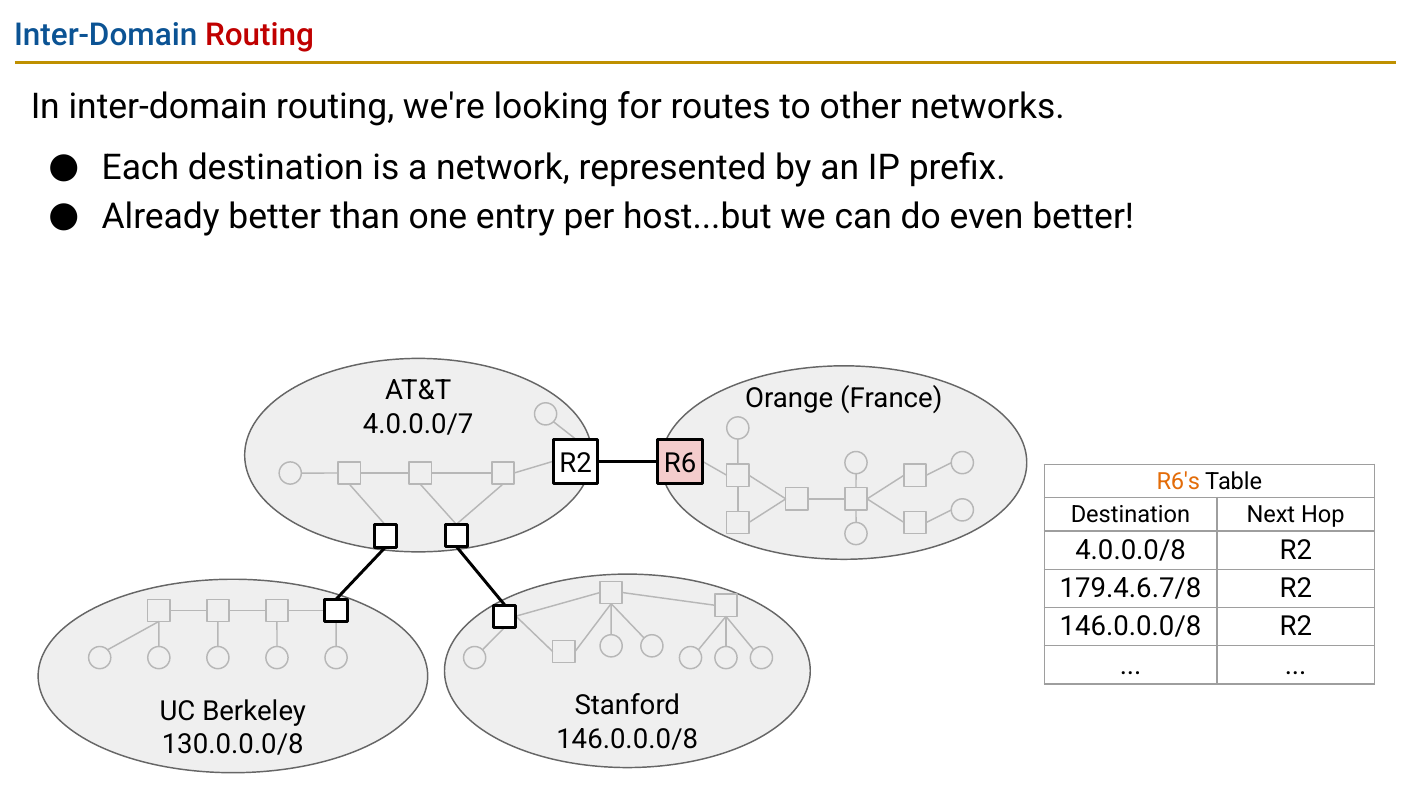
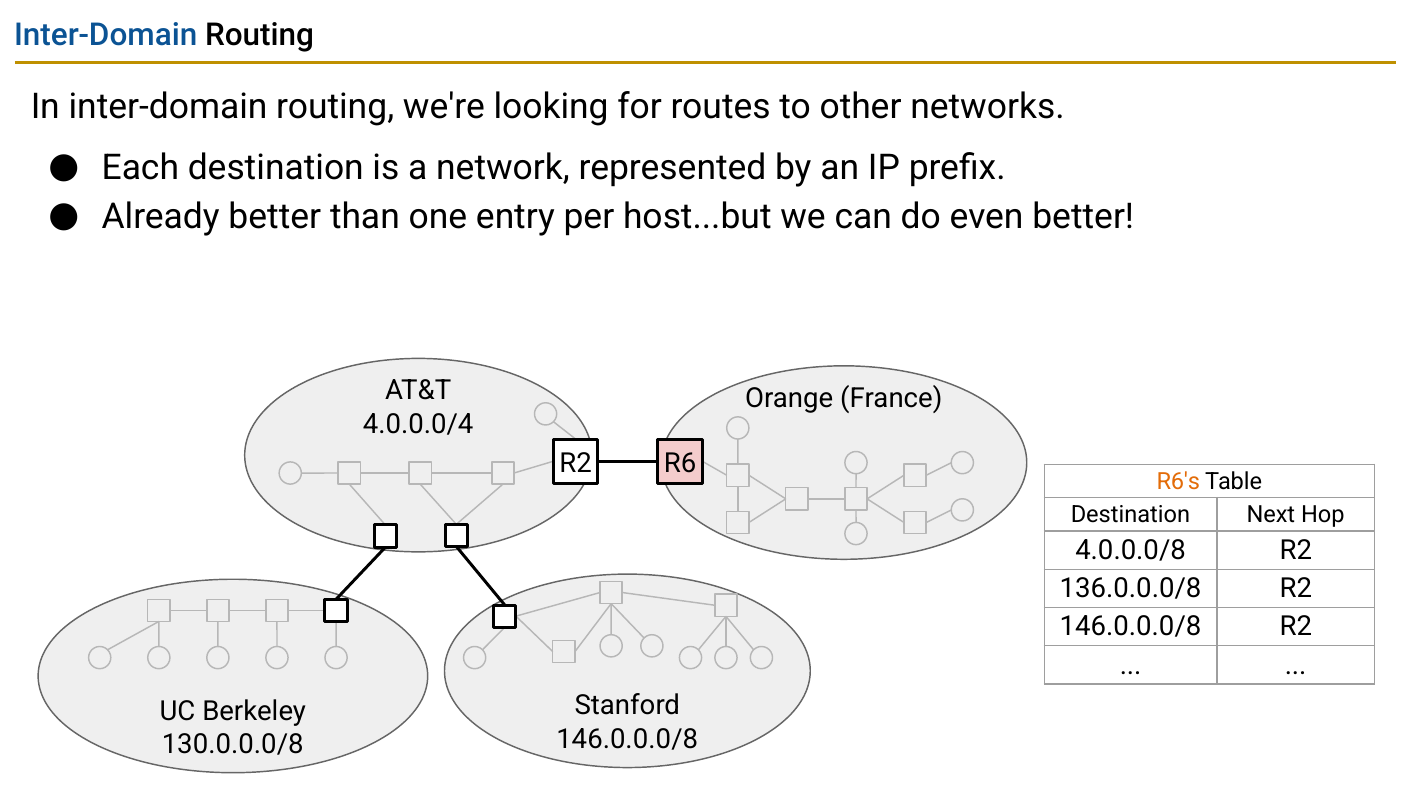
Routing colour: red -> black (260, 35)
4.0.0.0/7: 4.0.0.0/7 -> 4.0.0.0/4 (418, 424)
179.4.6.7/8: 179.4.6.7/8 -> 136.0.0.0/8 (1131, 588)
